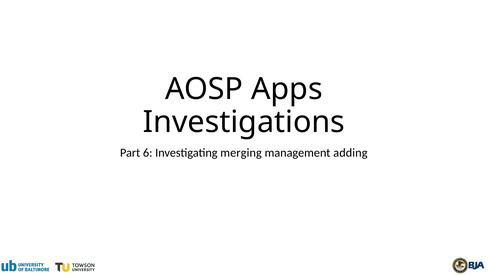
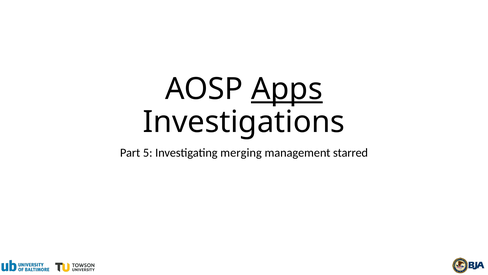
Apps underline: none -> present (287, 89)
6: 6 -> 5 (148, 153)
adding: adding -> starred (351, 153)
